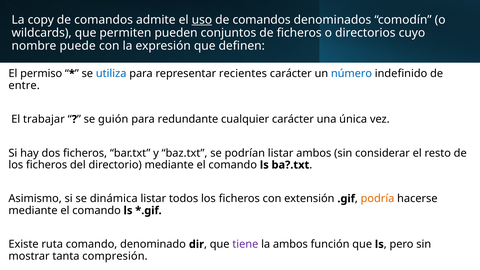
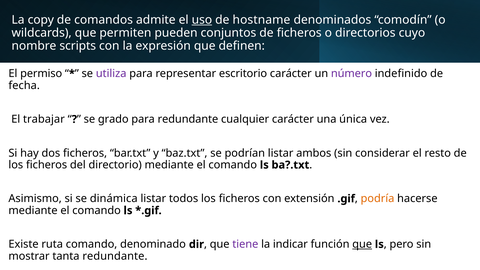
comandos: comandos -> hostname (261, 20)
puede: puede -> scripts (78, 46)
utiliza colour: blue -> purple (111, 74)
recientes: recientes -> escritorio (243, 74)
número colour: blue -> purple (352, 74)
entre: entre -> fecha (24, 86)
guión: guión -> grado (113, 119)
la ambos: ambos -> indicar (290, 244)
que underline: none -> present (362, 244)
tanta compresión: compresión -> redundante (115, 256)
